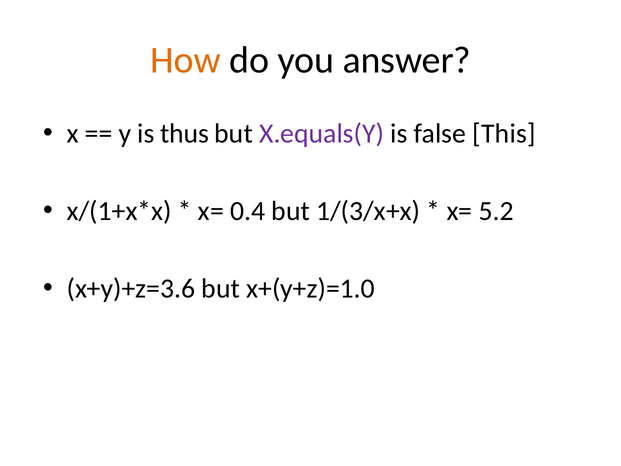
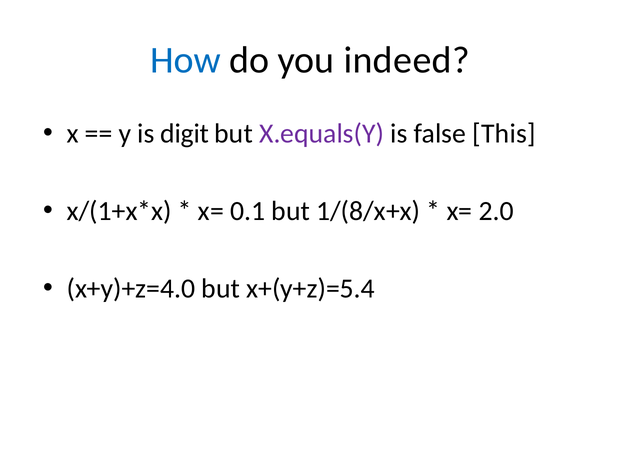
How colour: orange -> blue (185, 60)
answer: answer -> indeed (407, 60)
thus: thus -> digit (185, 134)
0.4: 0.4 -> 0.1 (248, 211)
1/(3/x+x: 1/(3/x+x -> 1/(8/x+x (368, 211)
5.2: 5.2 -> 2.0 (496, 211)
x+y)+z=3.6: x+y)+z=3.6 -> x+y)+z=4.0 (131, 289)
x+(y+z)=1.0: x+(y+z)=1.0 -> x+(y+z)=5.4 (311, 289)
